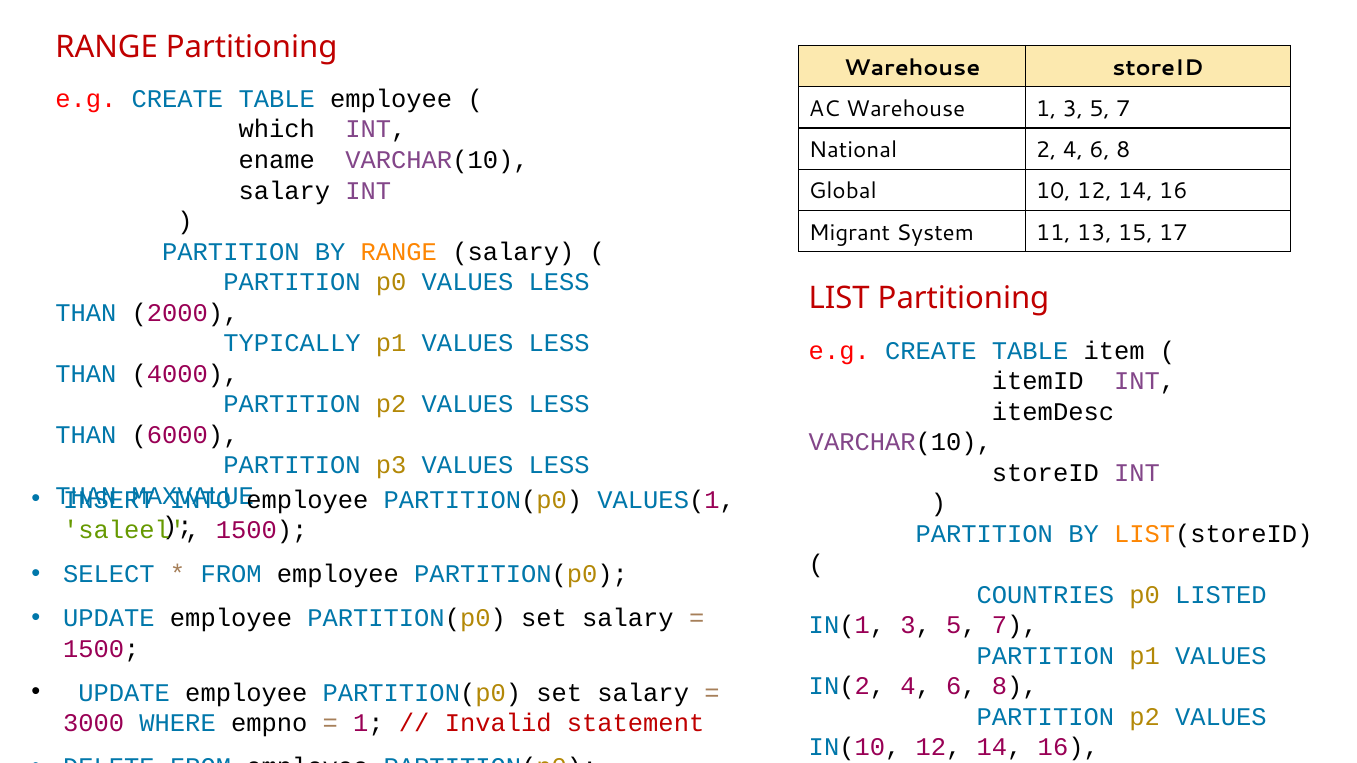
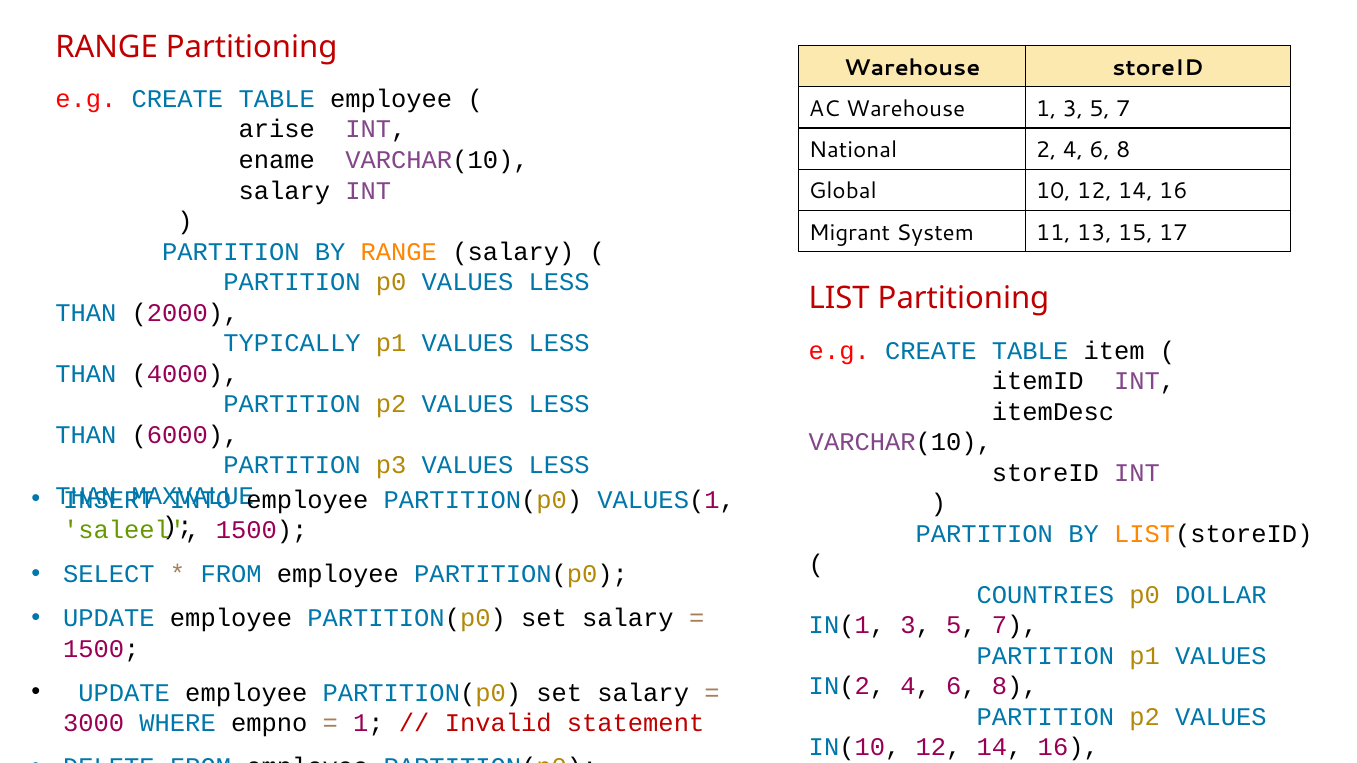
which: which -> arise (277, 130)
LISTED: LISTED -> DOLLAR (1221, 595)
